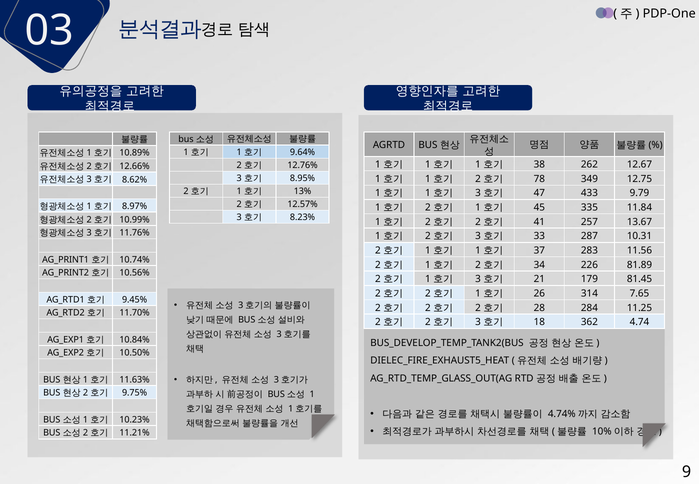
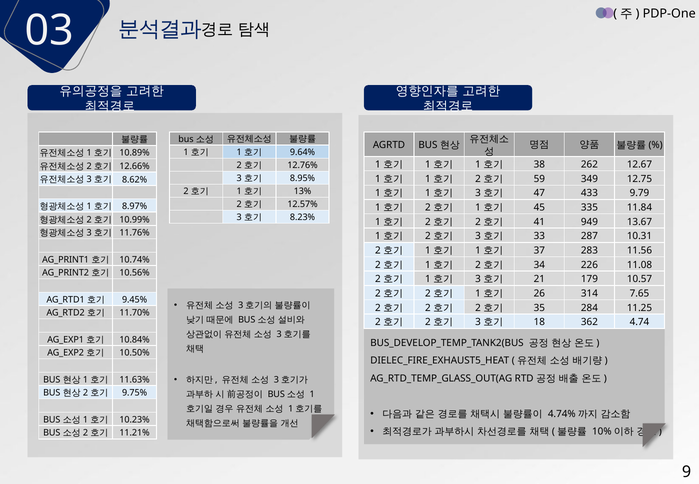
78: 78 -> 59 (539, 179)
257: 257 -> 949 (589, 222)
81.89: 81.89 -> 11.08 (639, 265)
81.45: 81.45 -> 10.57 (639, 279)
28: 28 -> 35 (539, 308)
